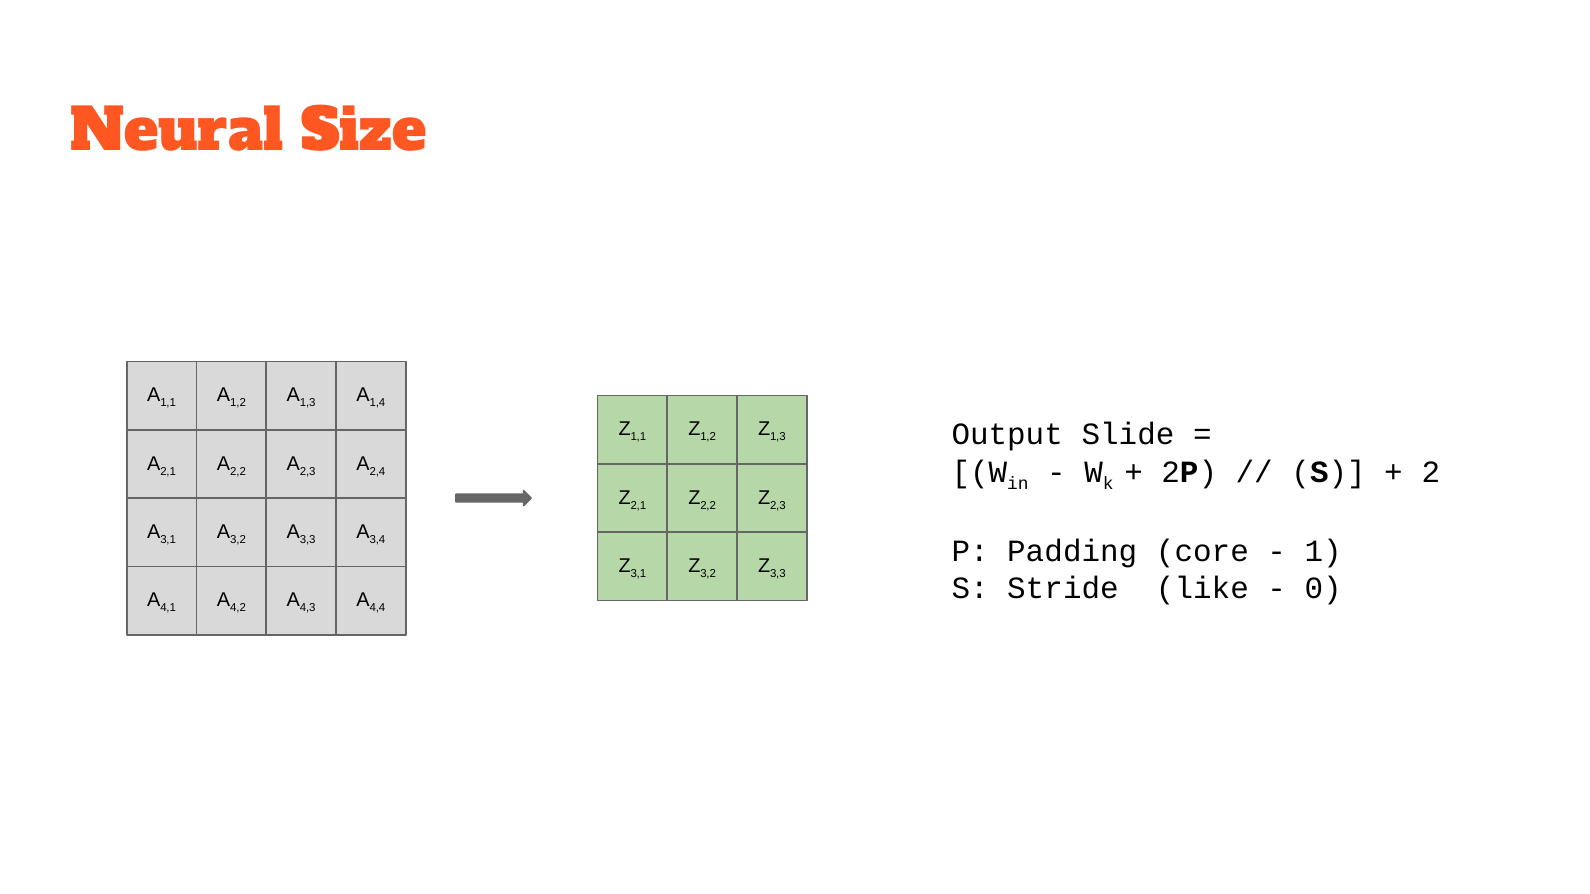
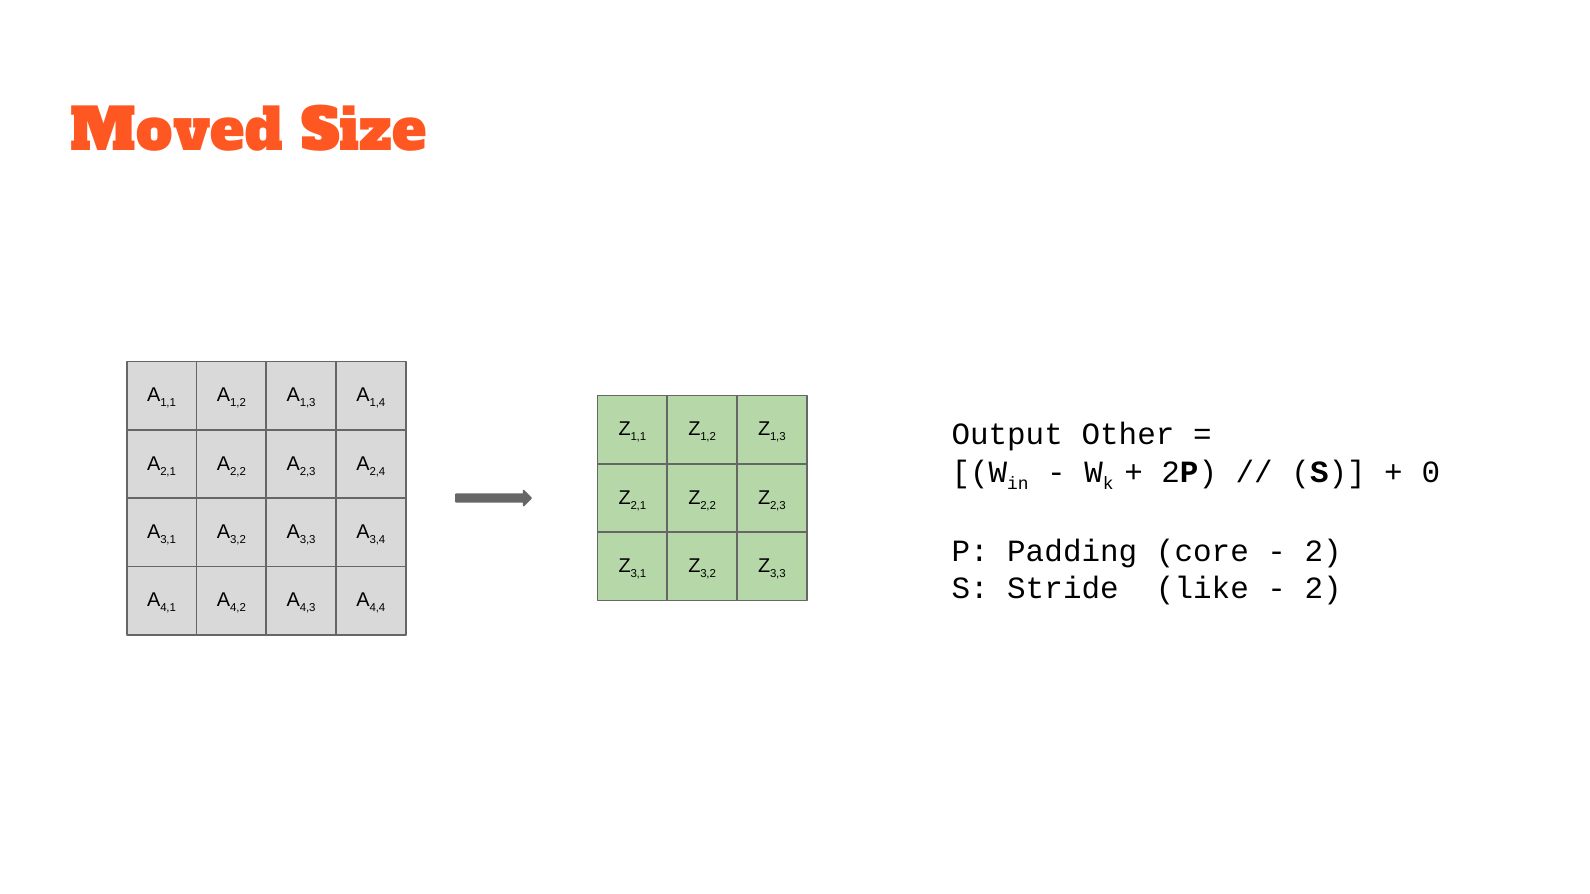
Neural: Neural -> Moved (177, 132)
Slide: Slide -> Other (1128, 435)
2: 2 -> 0 (1431, 472)
1: 1 -> 2 (1323, 551)
0: 0 -> 2 (1323, 588)
